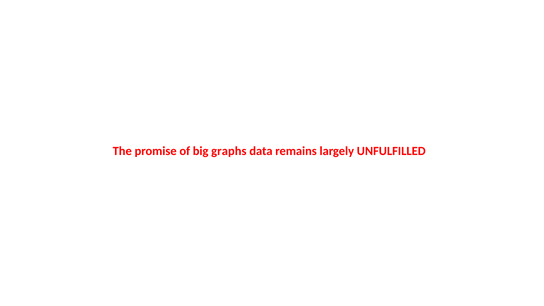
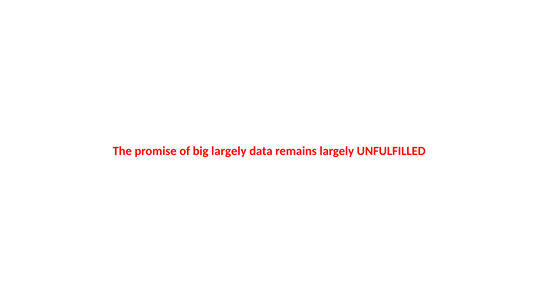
big graphs: graphs -> largely (229, 151)
